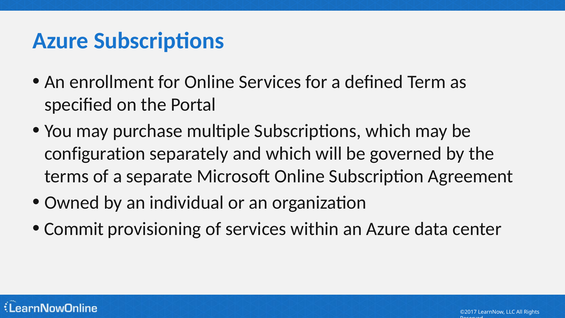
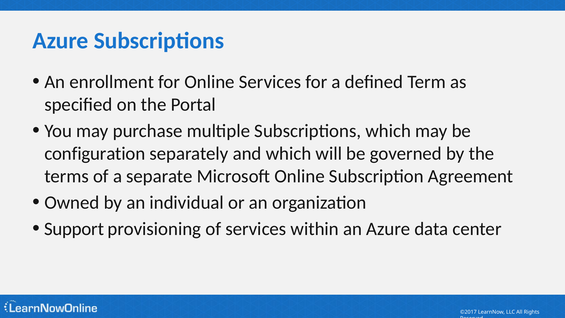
Commit: Commit -> Support (74, 229)
